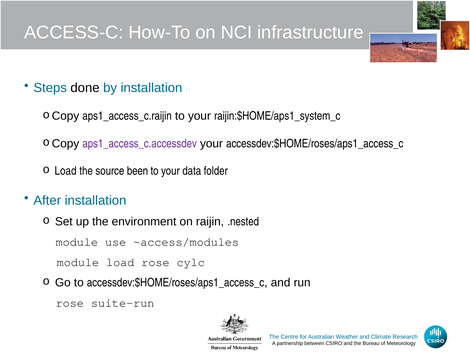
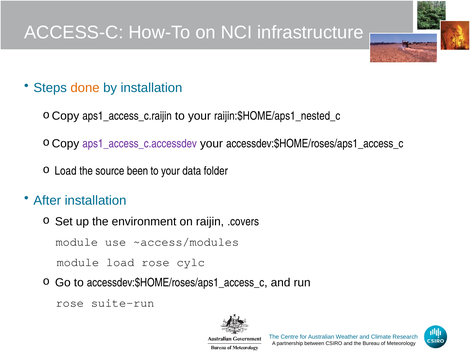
done colour: black -> orange (85, 88)
raijin:$HOME/aps1_system_c: raijin:$HOME/aps1_system_c -> raijin:$HOME/aps1_nested_c (277, 116)
.nested: .nested -> .covers (243, 221)
